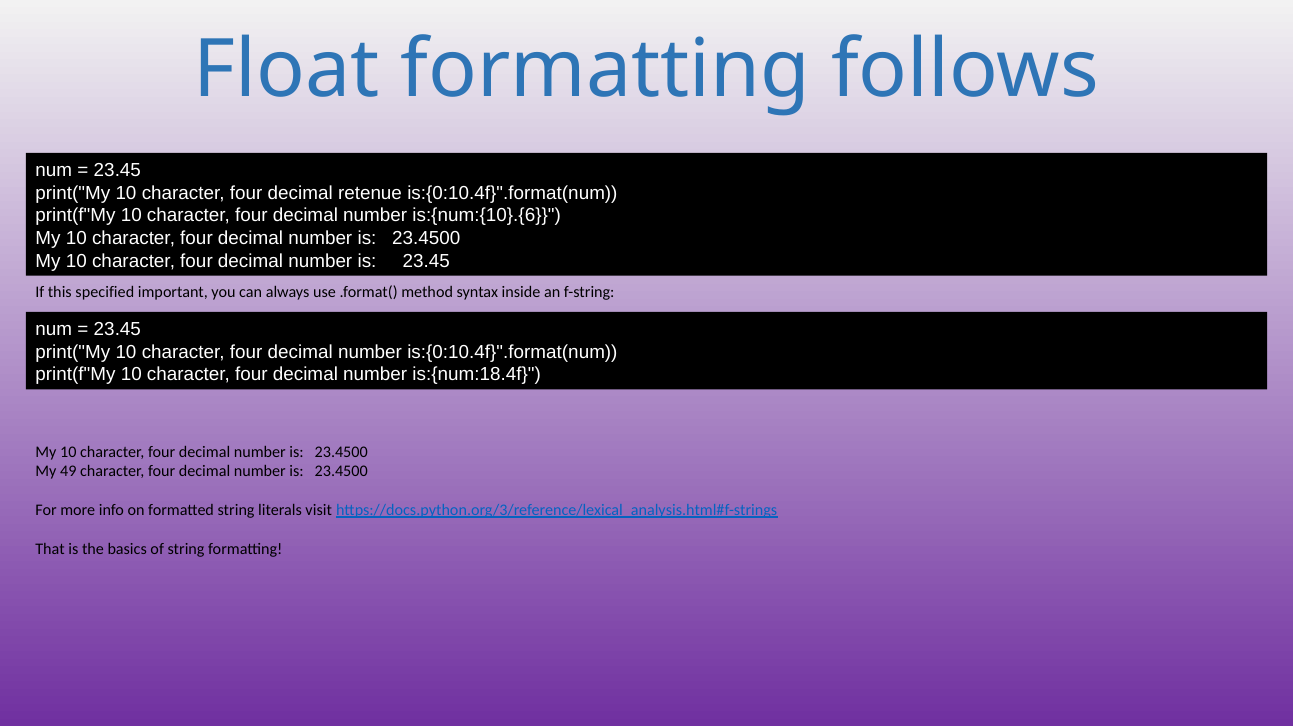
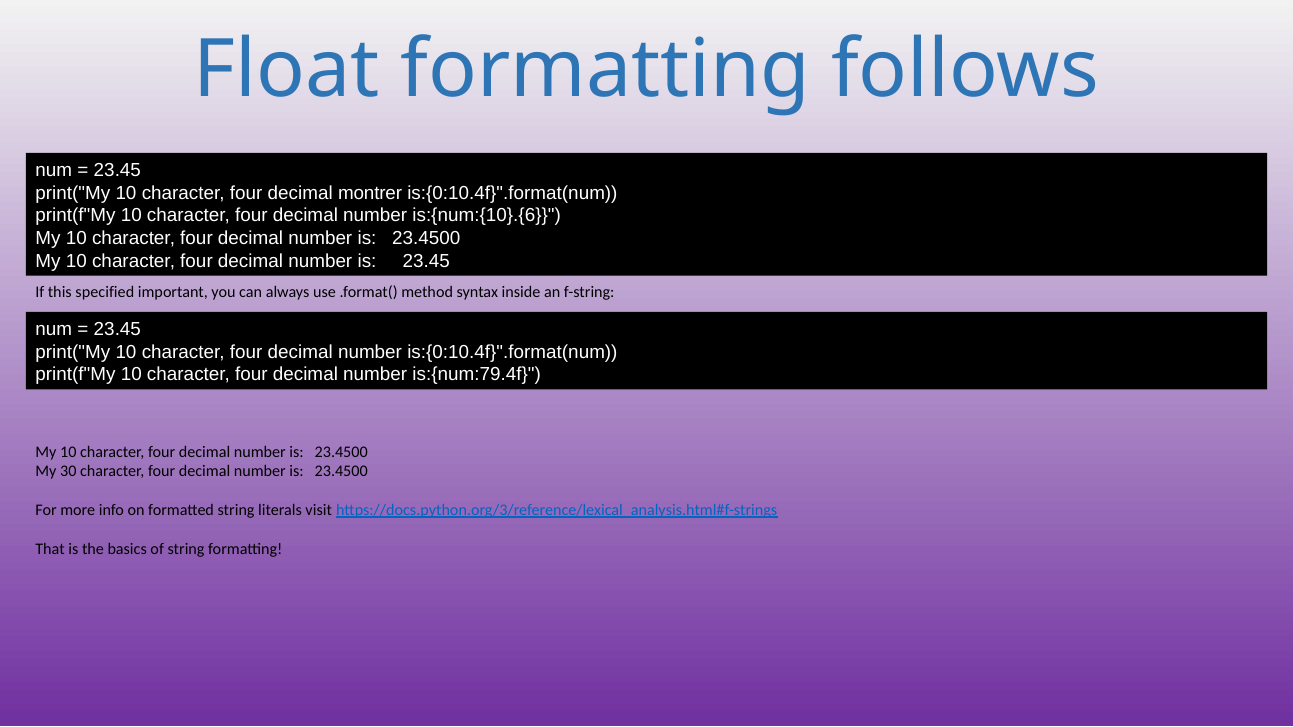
retenue: retenue -> montrer (370, 193)
is:{num:18.4f: is:{num:18.4f -> is:{num:79.4f (477, 375)
49: 49 -> 30 (68, 471)
